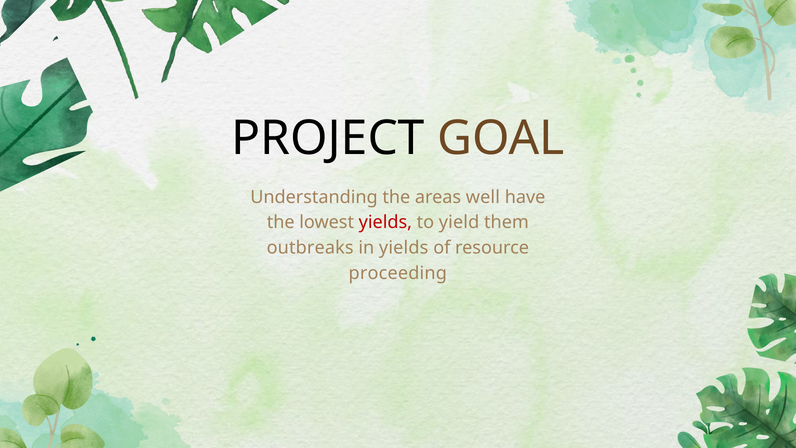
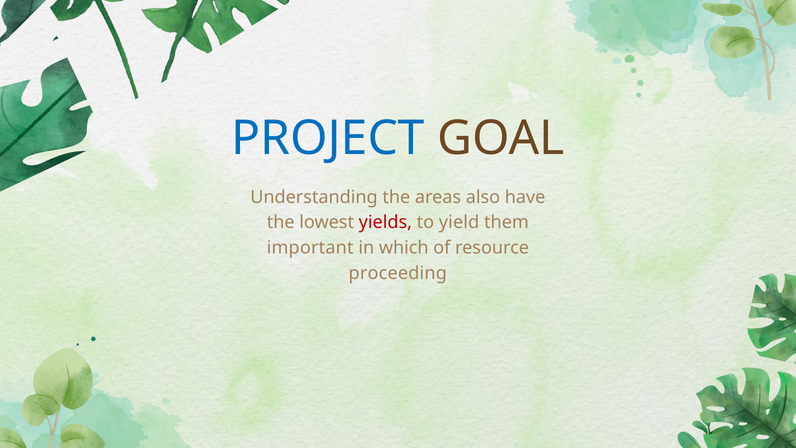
PROJECT colour: black -> blue (328, 138)
well: well -> also (483, 197)
outbreaks: outbreaks -> important (310, 248)
in yields: yields -> which (404, 248)
